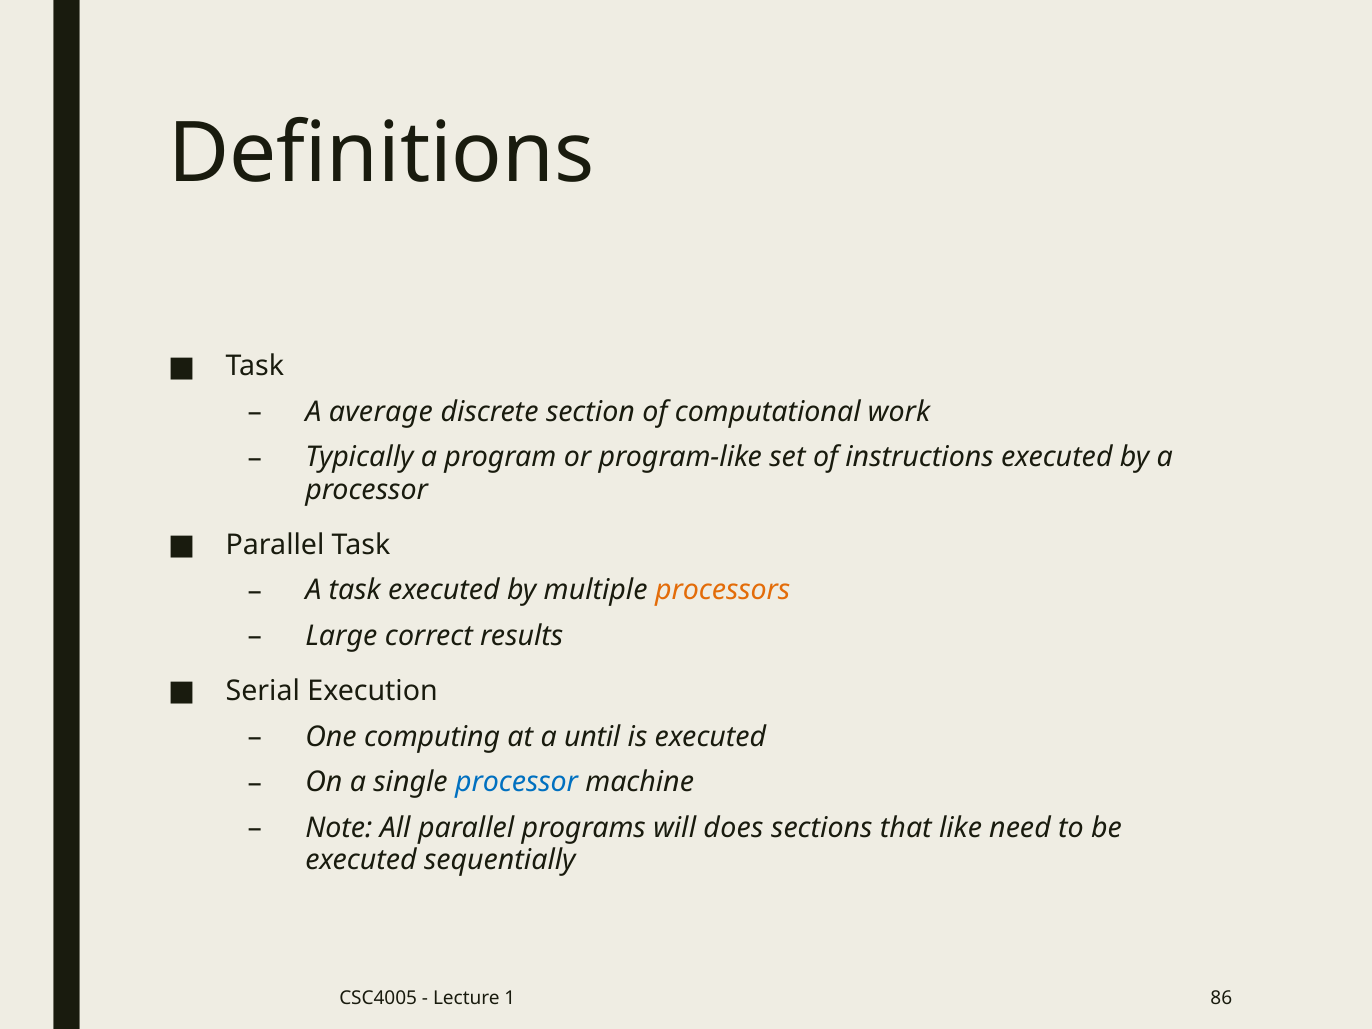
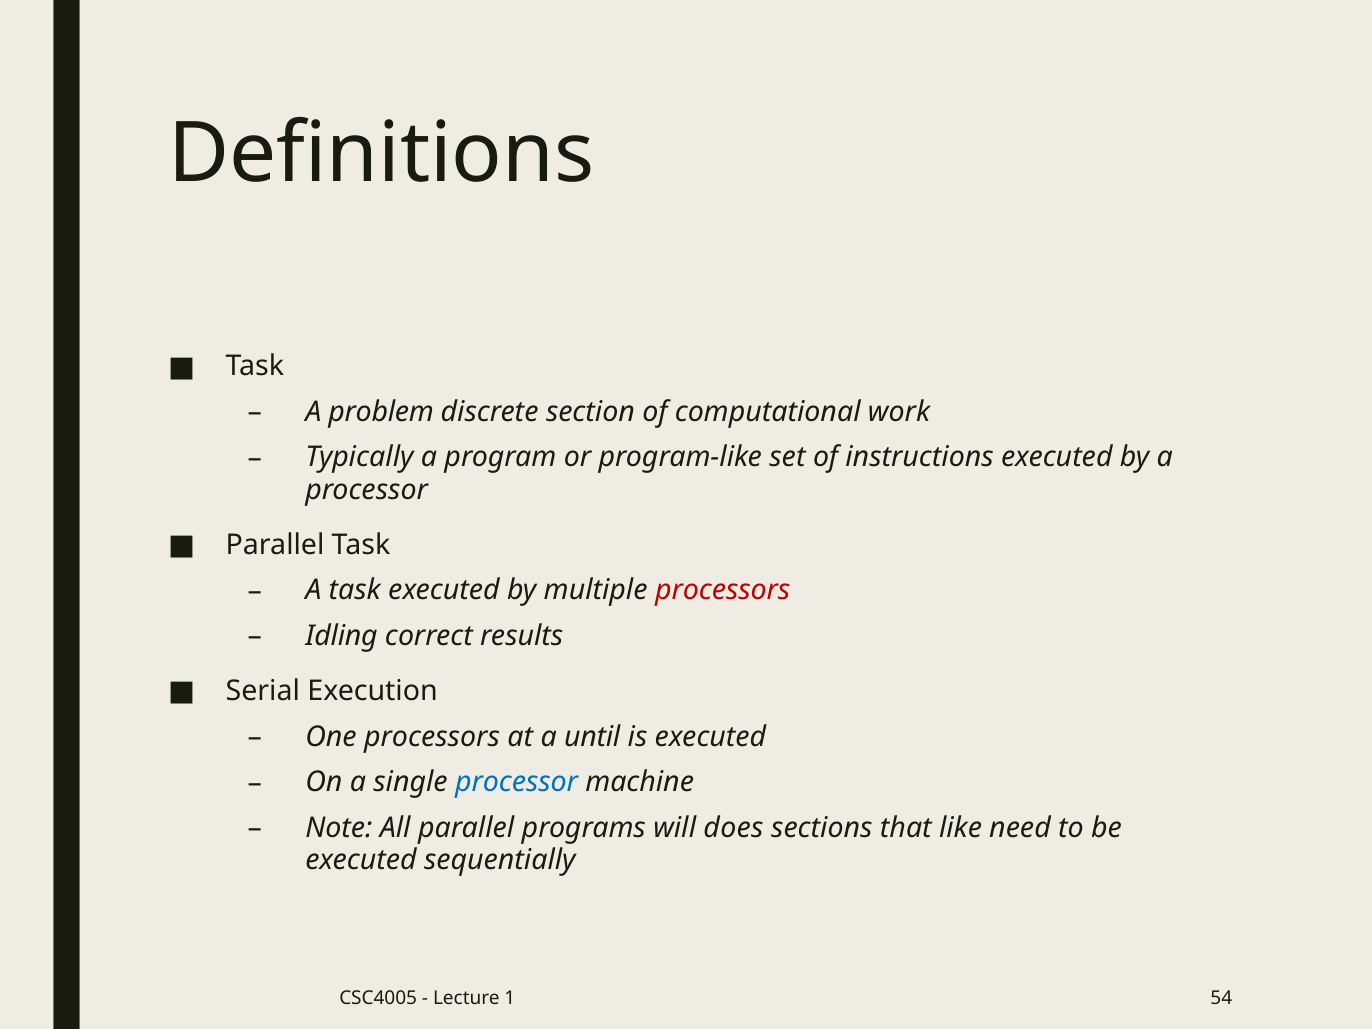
average: average -> problem (381, 412)
processors colour: orange -> red (723, 590)
Large: Large -> Idling (342, 636)
One computing: computing -> processors (432, 737)
86: 86 -> 54 (1221, 998)
